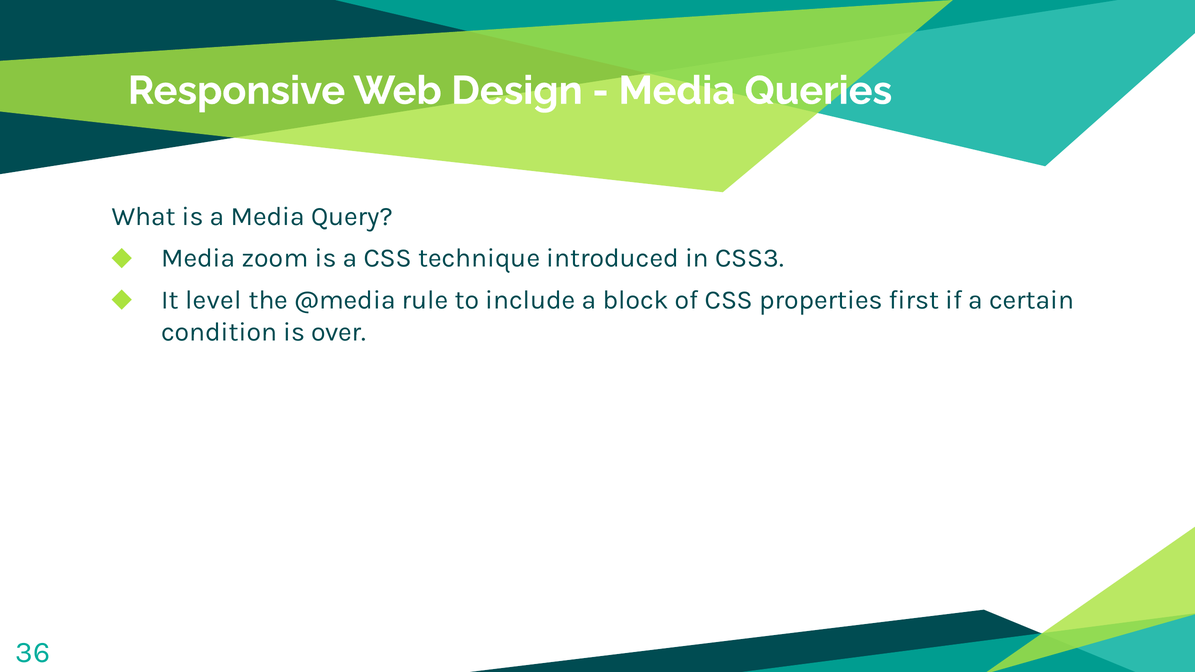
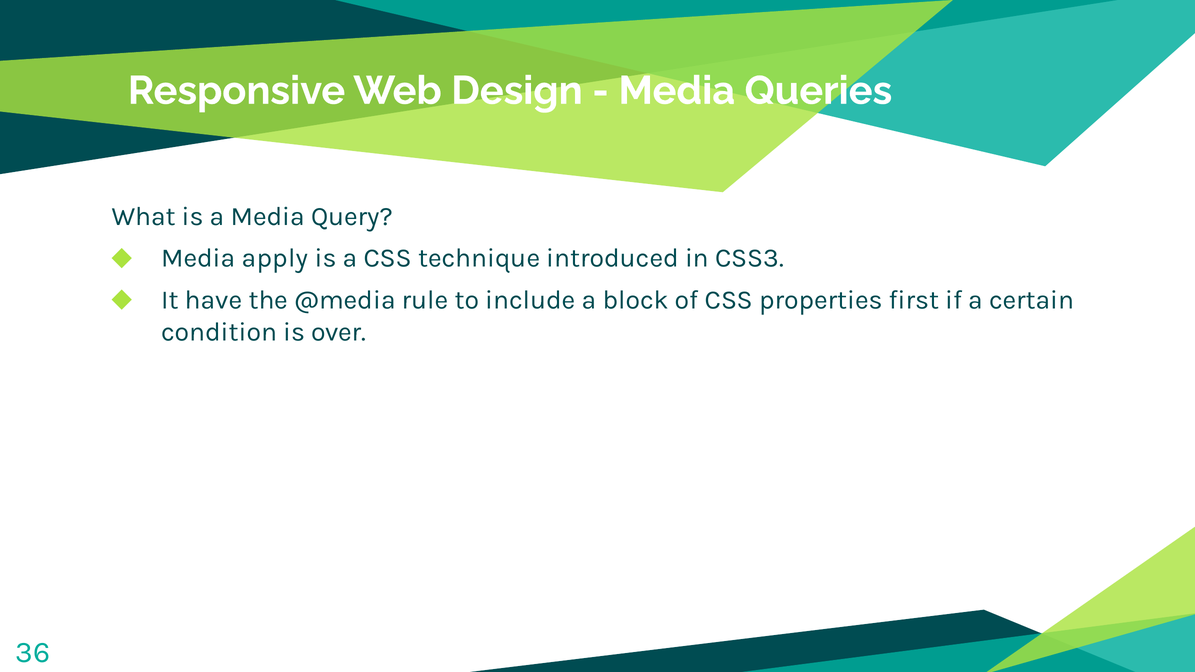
zoom: zoom -> apply (275, 258)
level: level -> have (214, 300)
